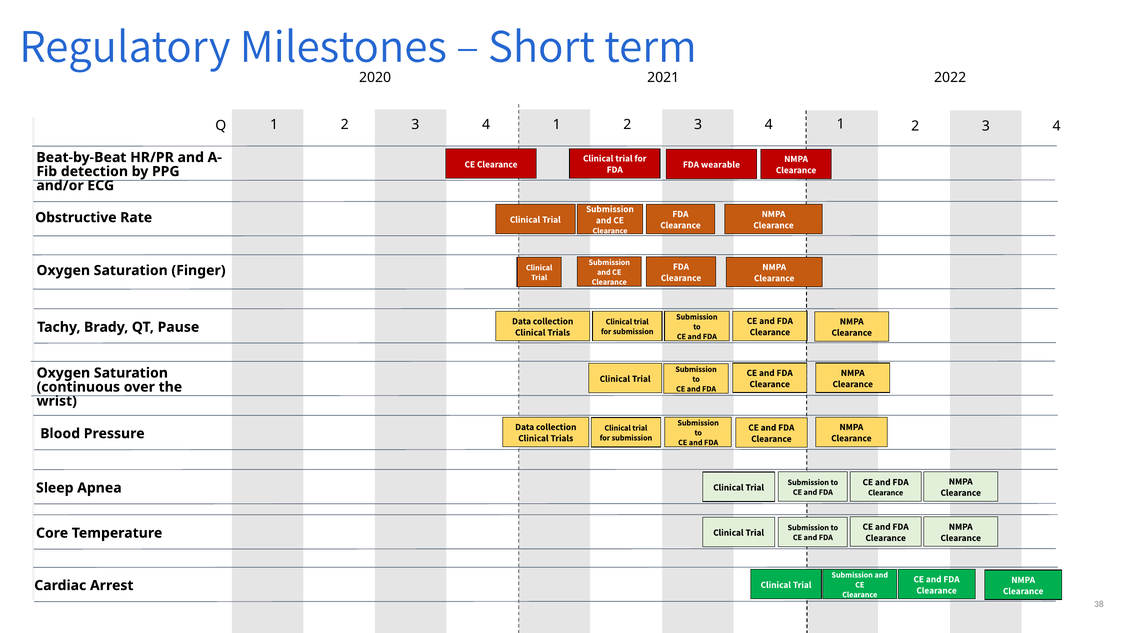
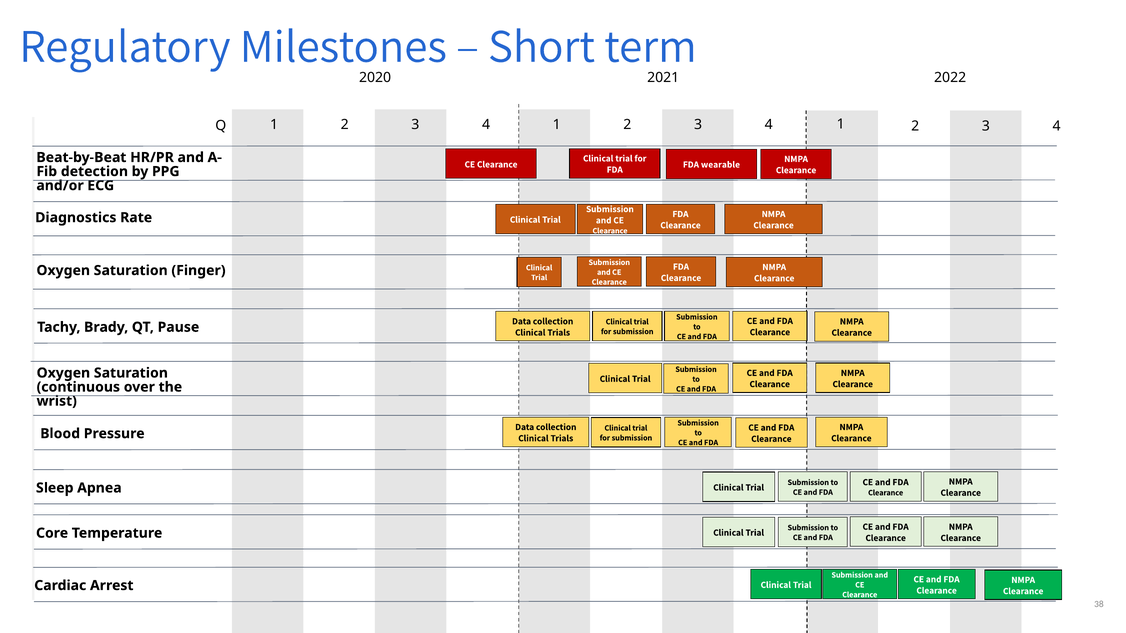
Obstructive: Obstructive -> Diagnostics (76, 218)
